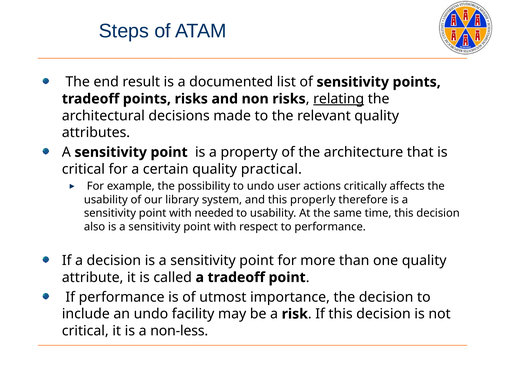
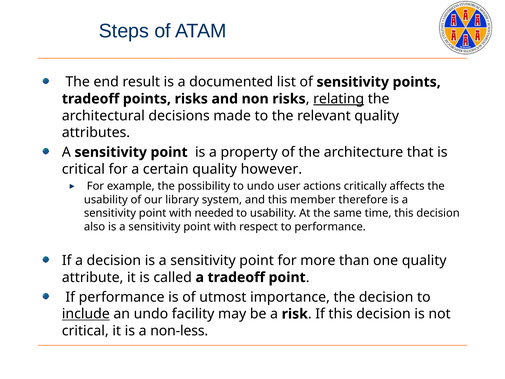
practical: practical -> however (271, 169)
properly: properly -> member (313, 200)
include underline: none -> present (86, 314)
